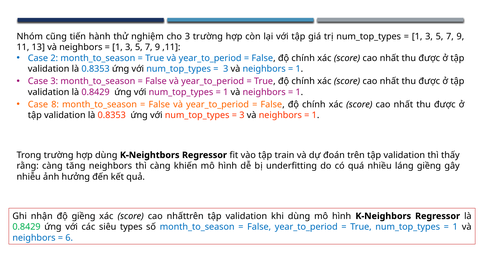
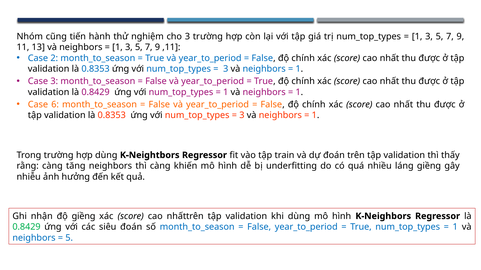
8: 8 -> 6 (55, 105)
siêu types: types -> đoán (131, 227)
6: 6 -> 5 (69, 238)
